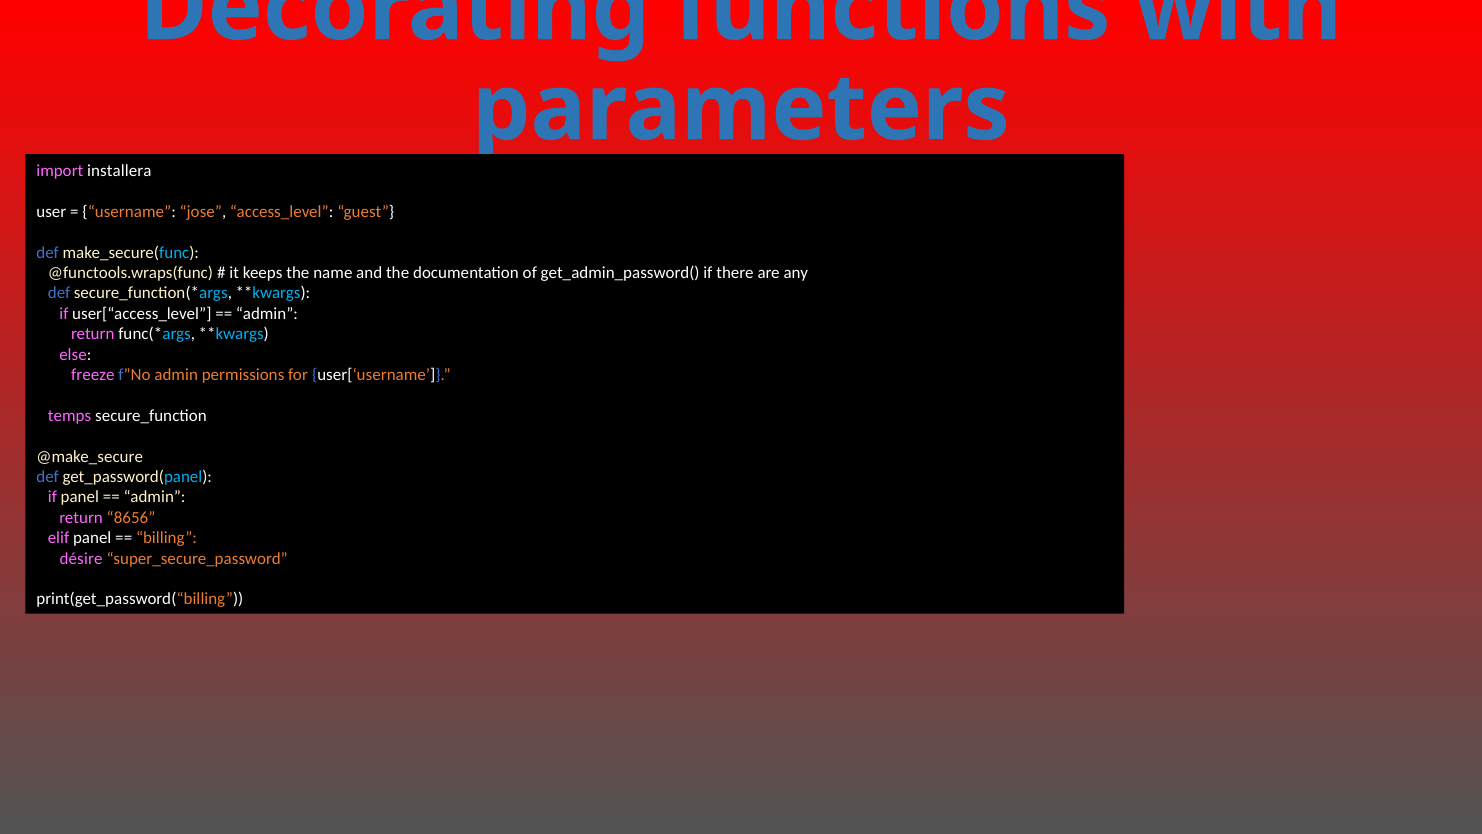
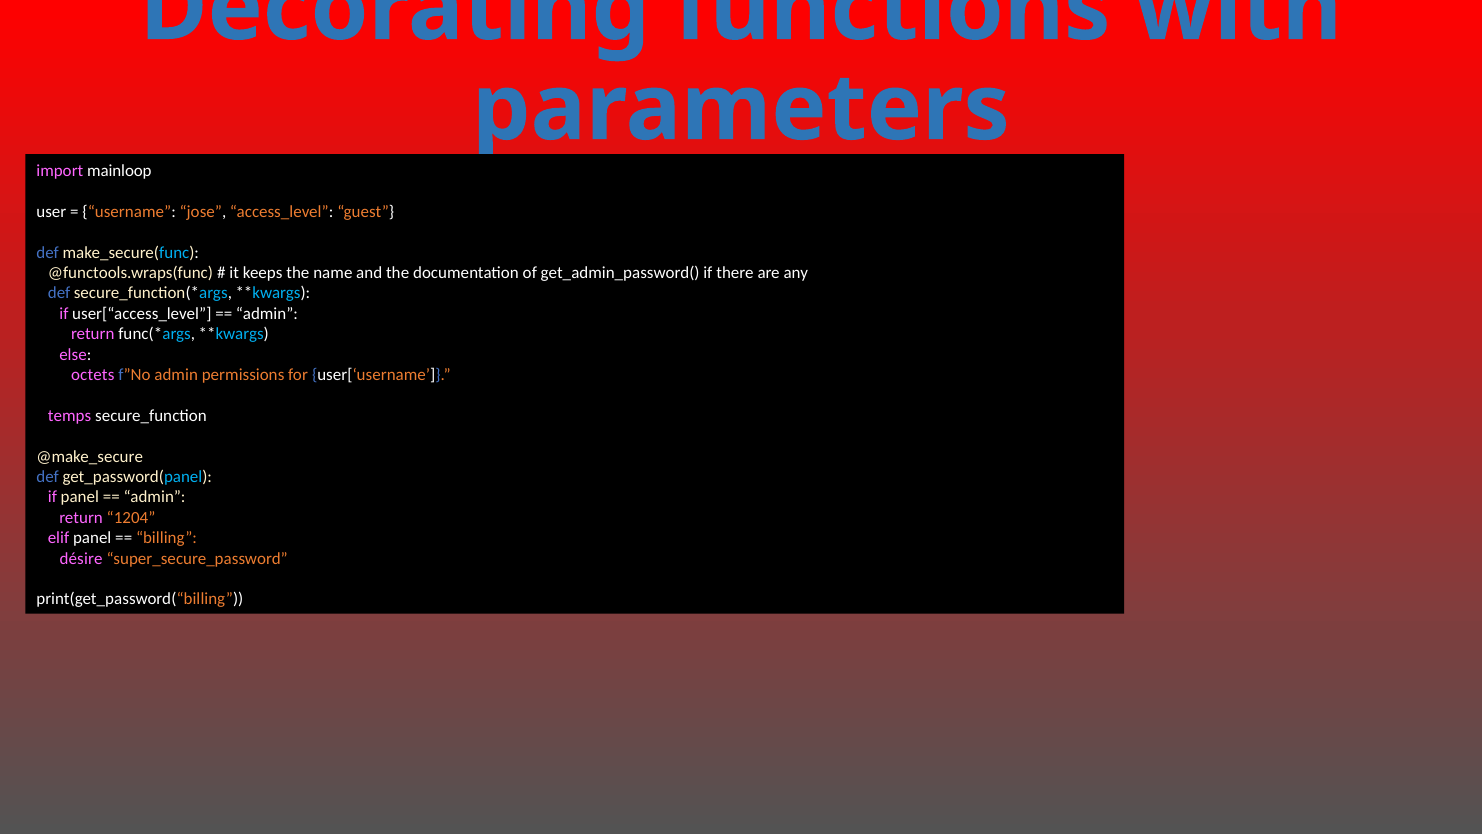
installera: installera -> mainloop (119, 171)
freeze: freeze -> octets (93, 375)
8656: 8656 -> 1204 (131, 517)
